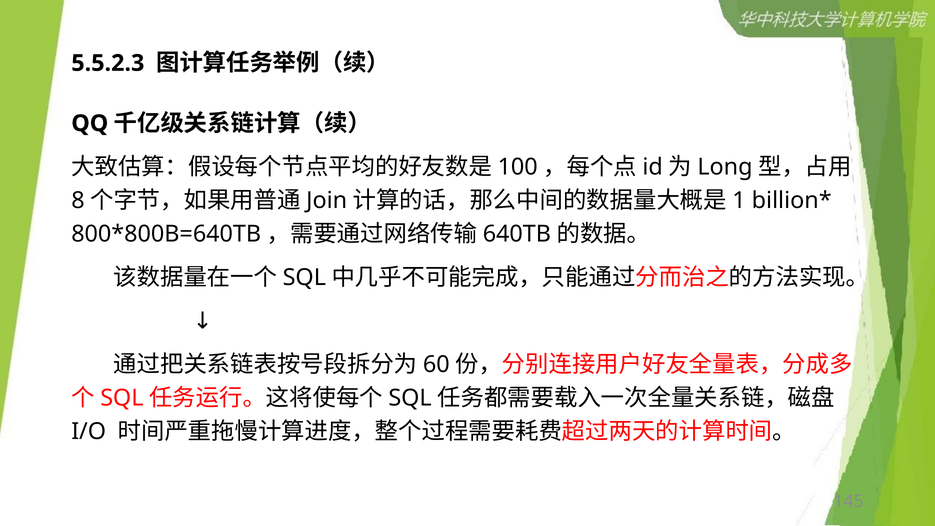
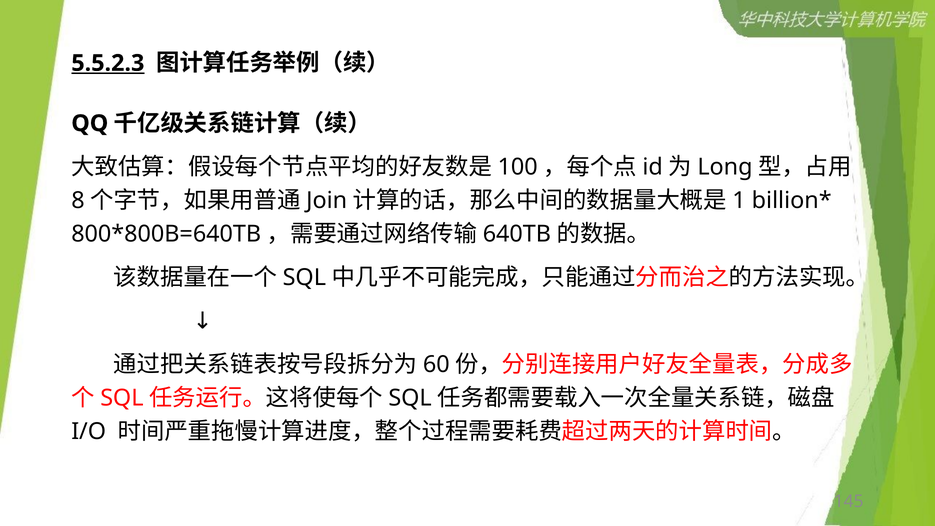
5.5.2.3 underline: none -> present (108, 63)
